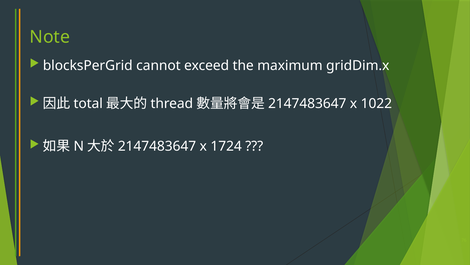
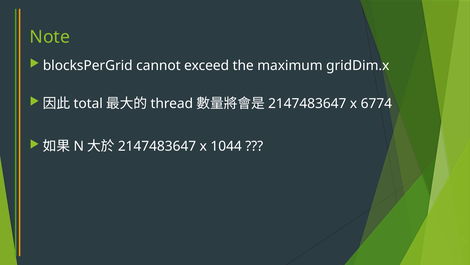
1022: 1022 -> 6774 (376, 103)
1724: 1724 -> 1044 (226, 146)
